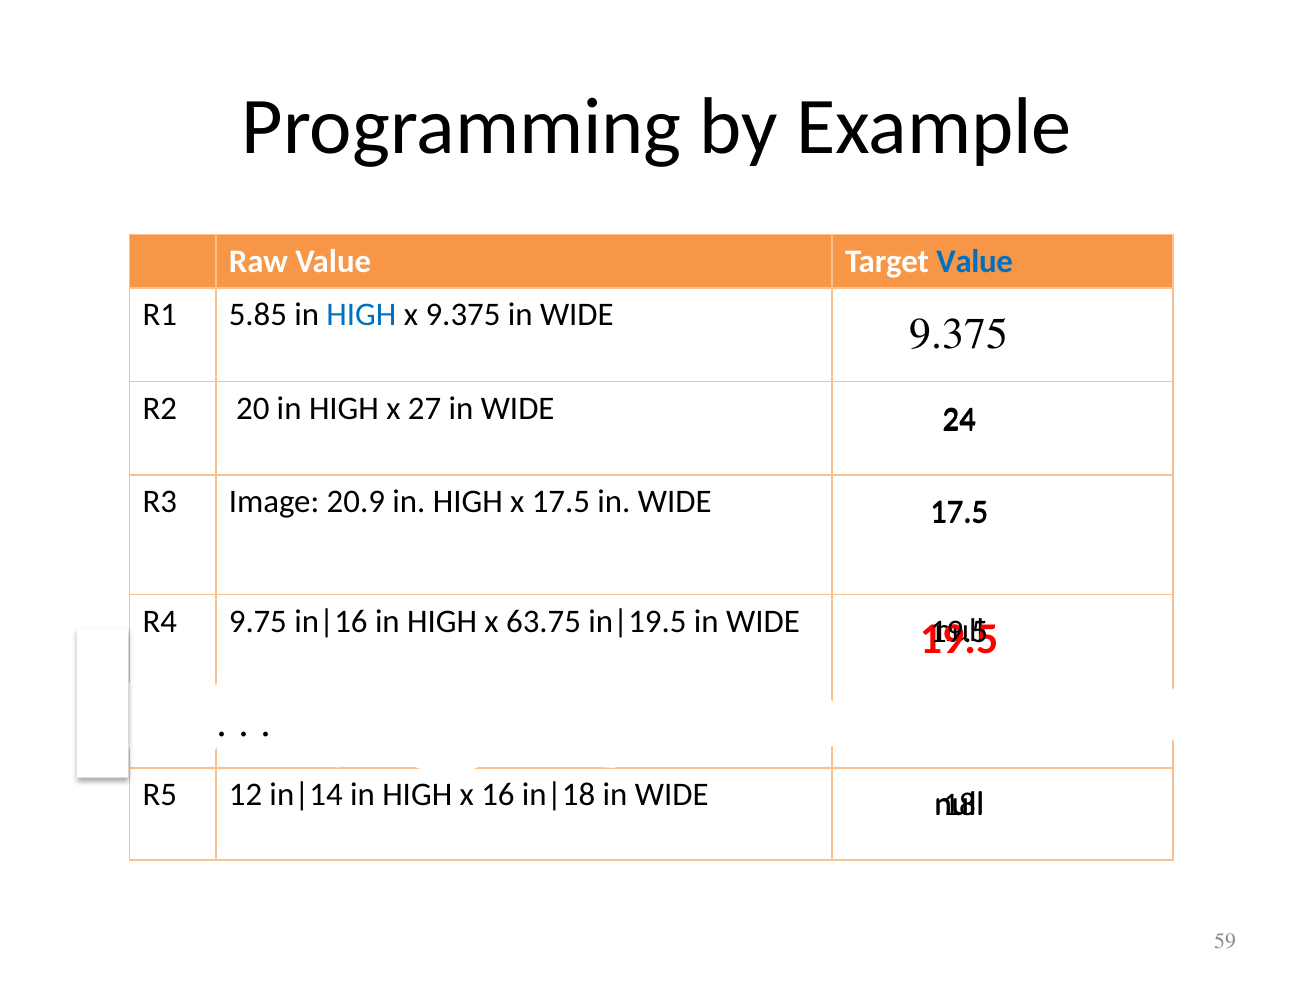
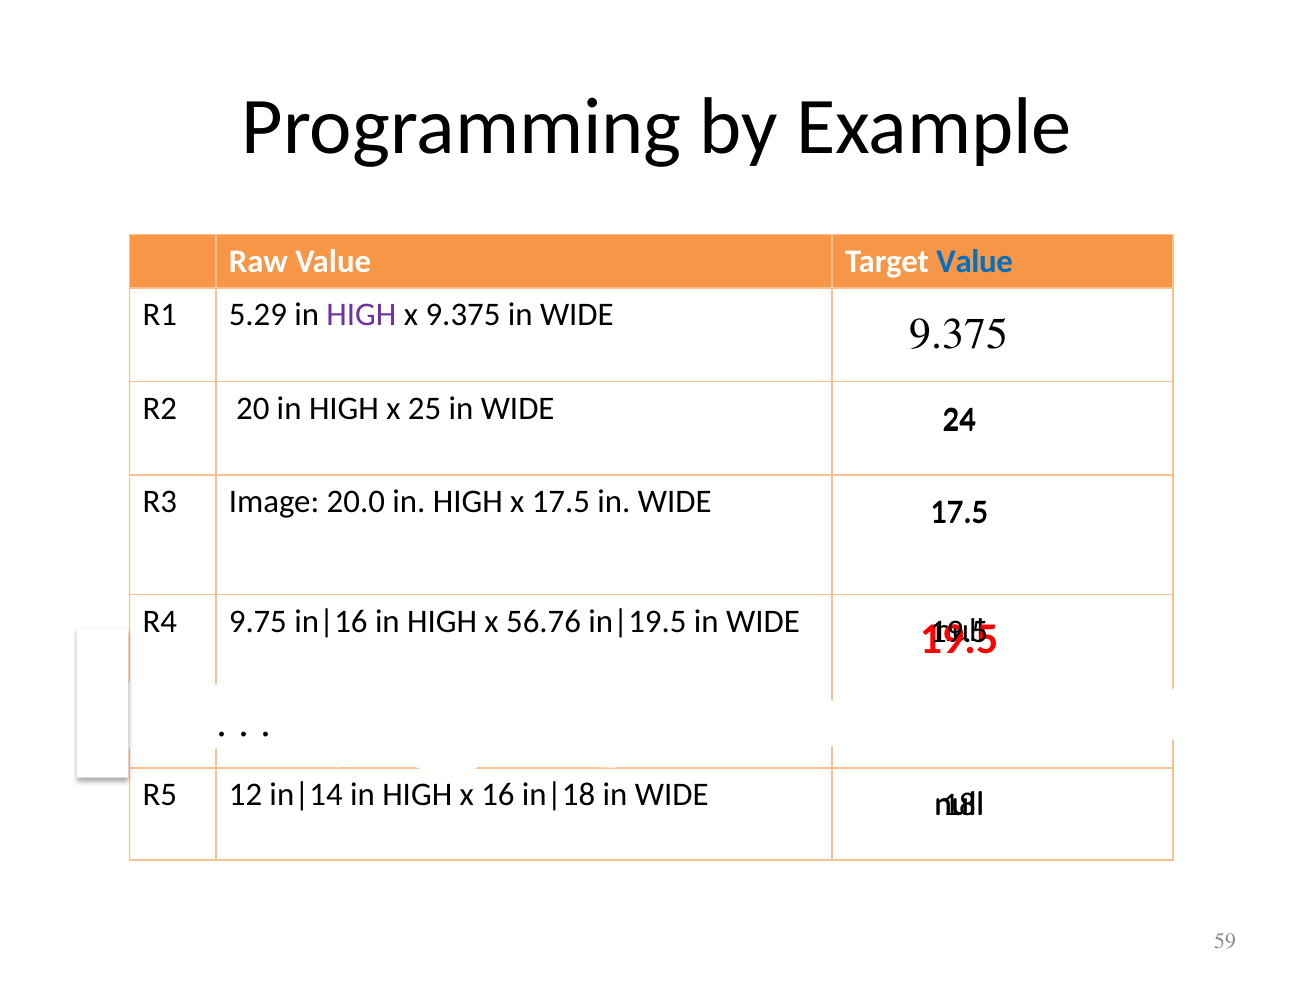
5.85: 5.85 -> 5.29 (258, 315)
HIGH colour: blue -> purple (361, 315)
27: 27 -> 25 (425, 408)
20.9: 20.9 -> 20.0 (356, 501)
63.75: 63.75 -> 56.76 (544, 621)
